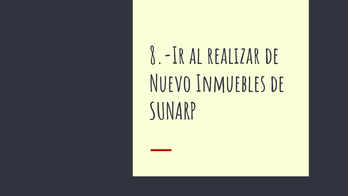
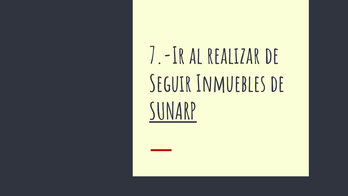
8.-Ir: 8.-Ir -> 7.-Ir (167, 56)
Nuevo: Nuevo -> Seguir (170, 84)
SUNARP underline: none -> present (173, 112)
